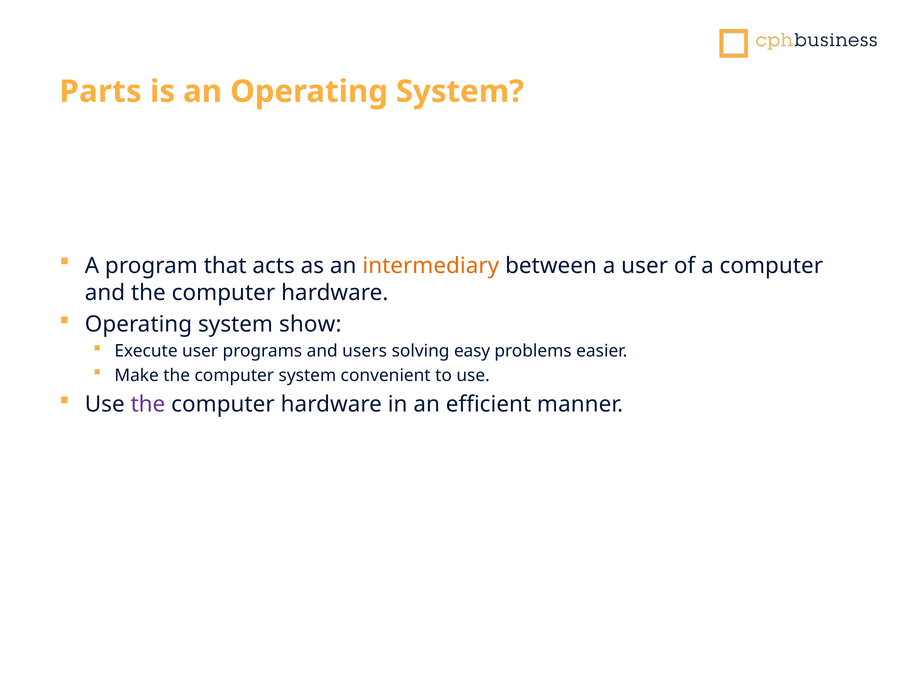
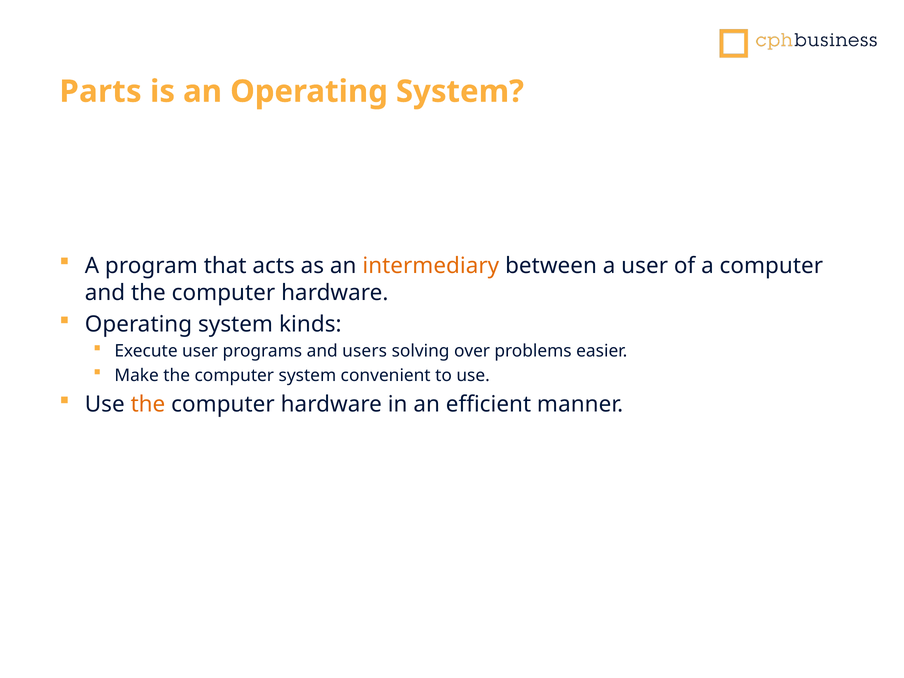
show: show -> kinds (310, 324)
easy: easy -> over (472, 351)
the colour: purple -> orange (148, 404)
